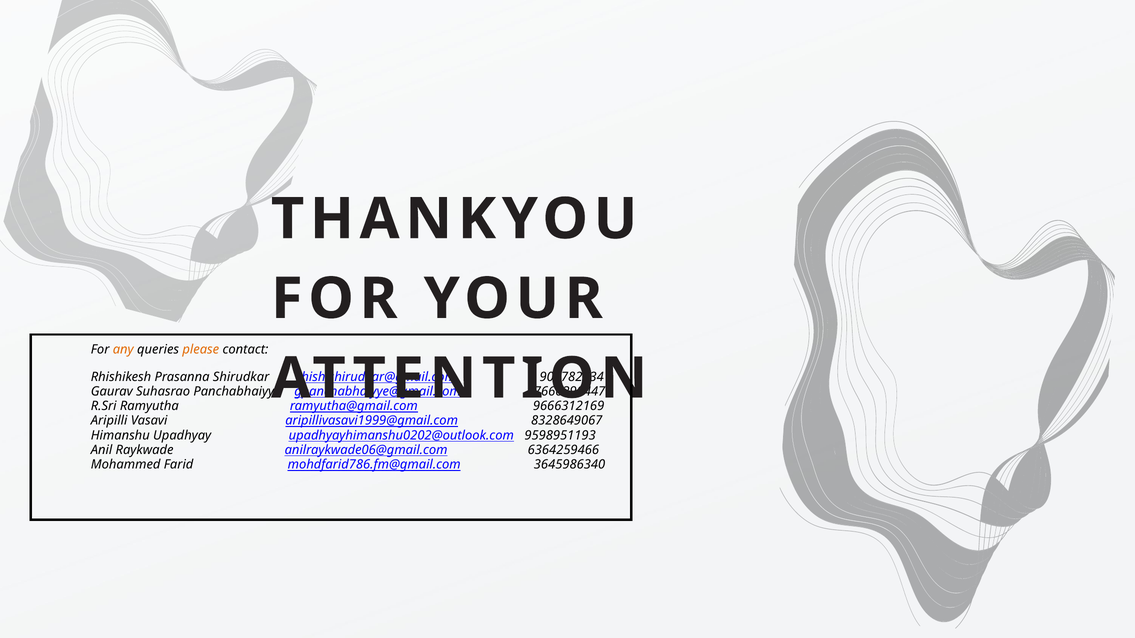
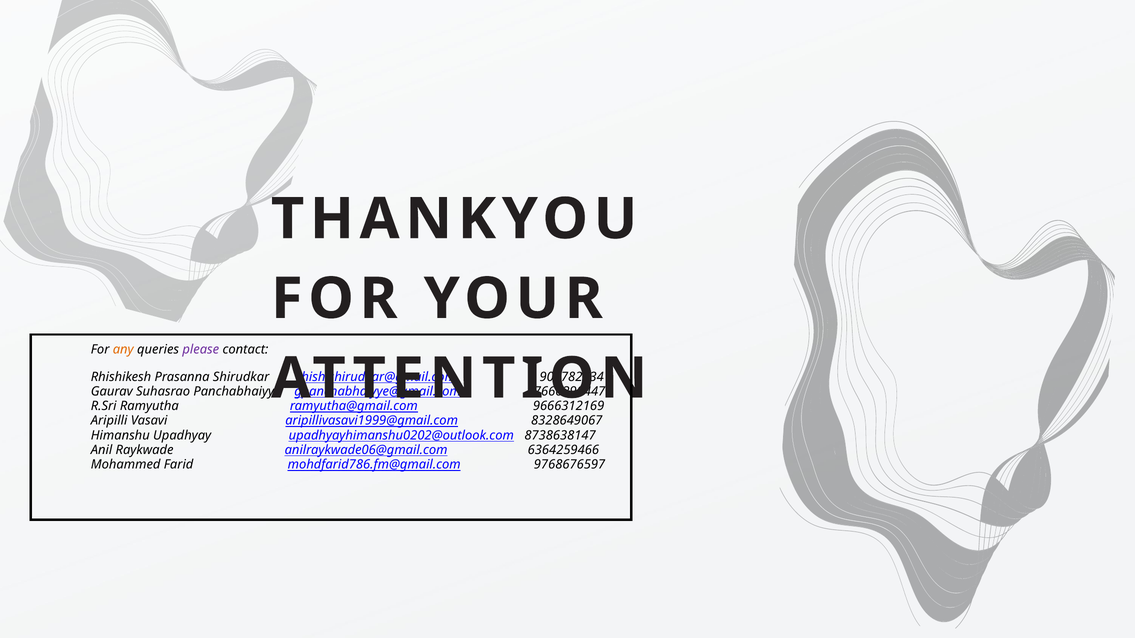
please colour: orange -> purple (201, 350)
9598951193: 9598951193 -> 8738638147 (560, 436)
3645986340: 3645986340 -> 9768676597 (570, 465)
